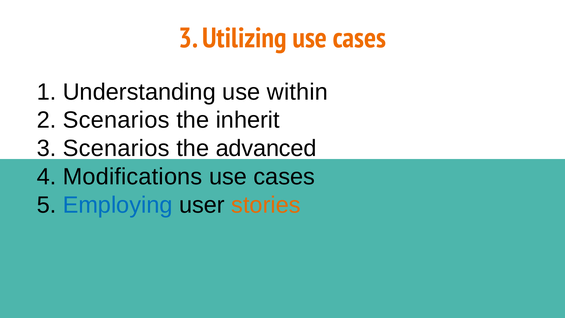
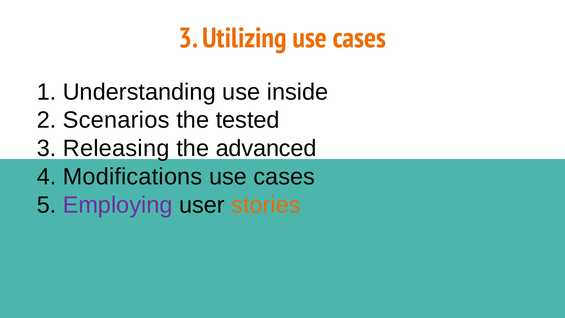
within: within -> inside (298, 92)
inherit: inherit -> tested (248, 120)
3 Scenarios: Scenarios -> Releasing (116, 148)
Employing colour: blue -> purple (118, 205)
